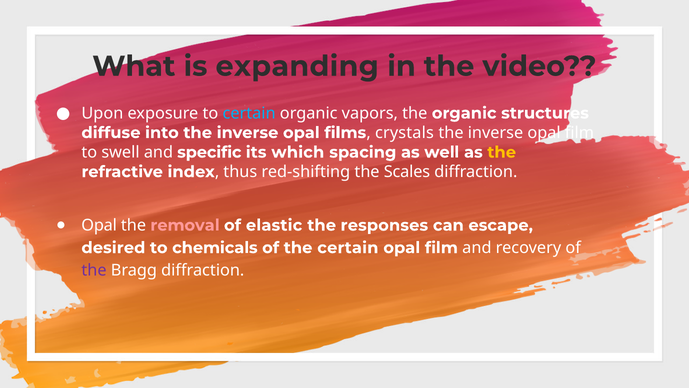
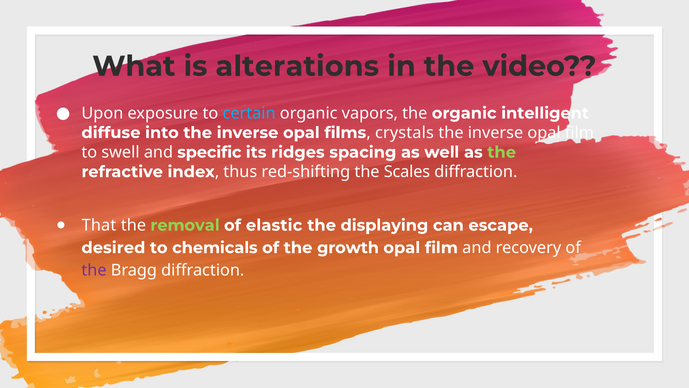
expanding: expanding -> alterations (297, 66)
structures: structures -> intelligent (545, 113)
which: which -> ridges (298, 152)
the colour: yellow -> light green (502, 152)
Opal: Opal -> That (99, 225)
removal colour: pink -> light green (185, 225)
responses: responses -> displaying (384, 225)
the certain: certain -> growth (348, 248)
